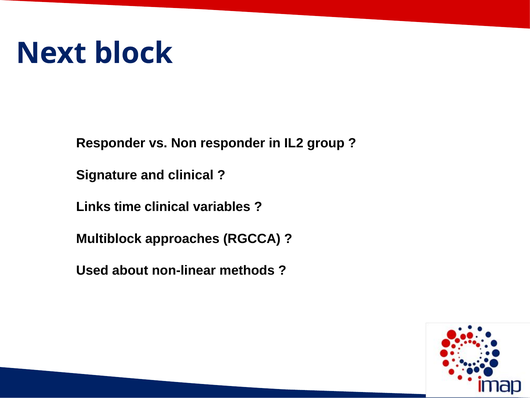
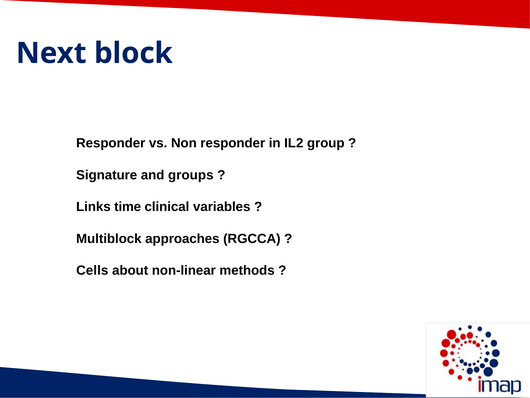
and clinical: clinical -> groups (191, 175)
Used: Used -> Cells (92, 270)
